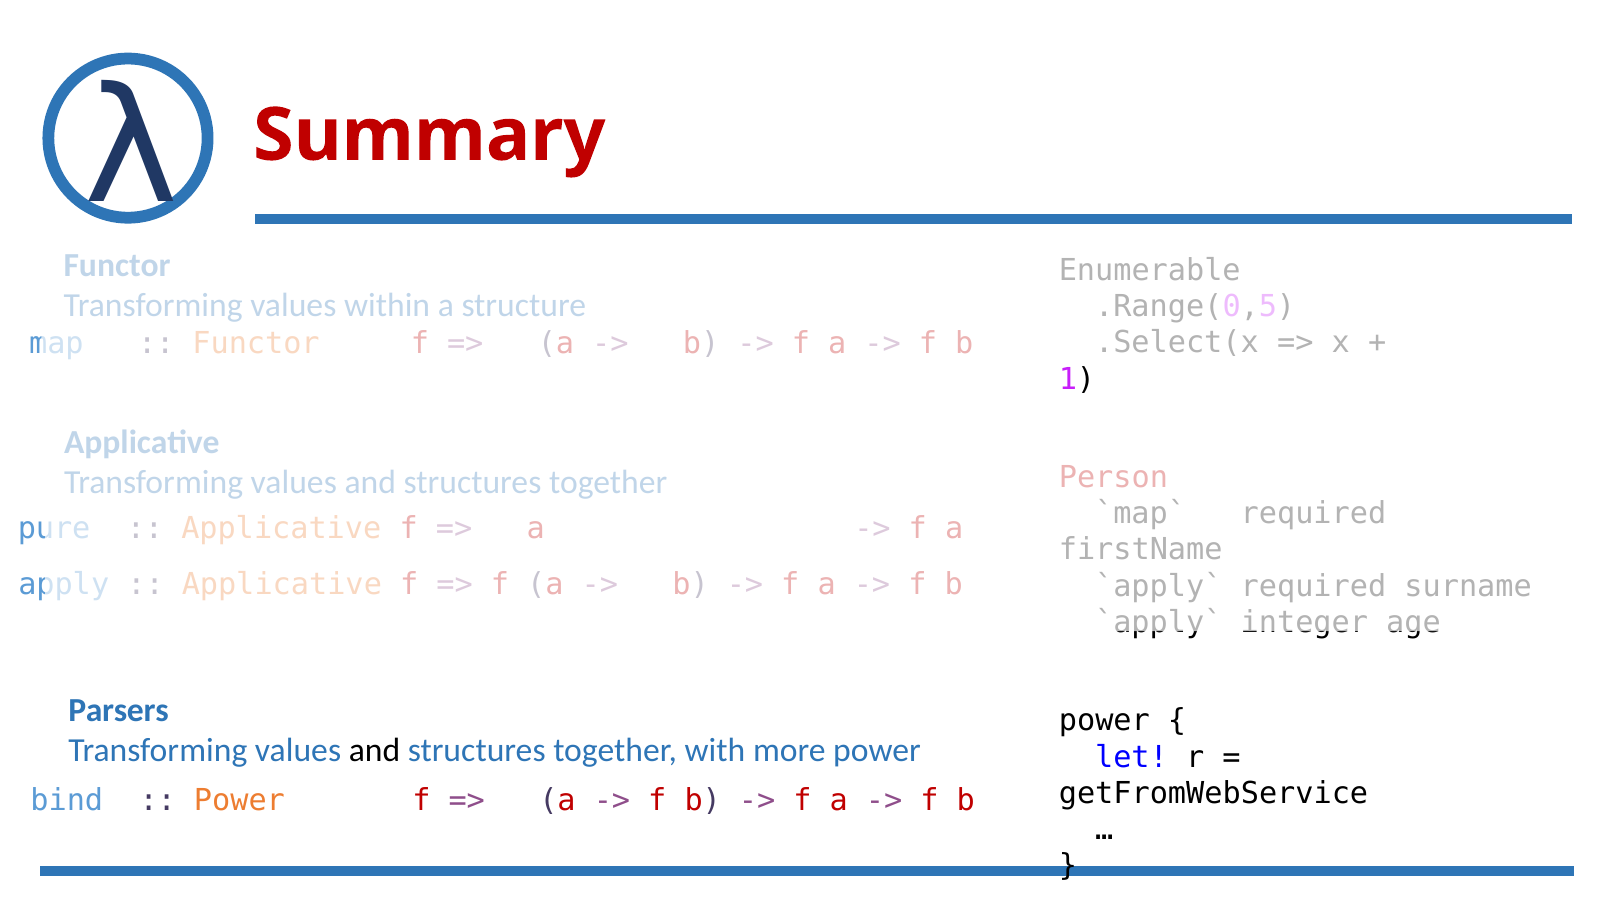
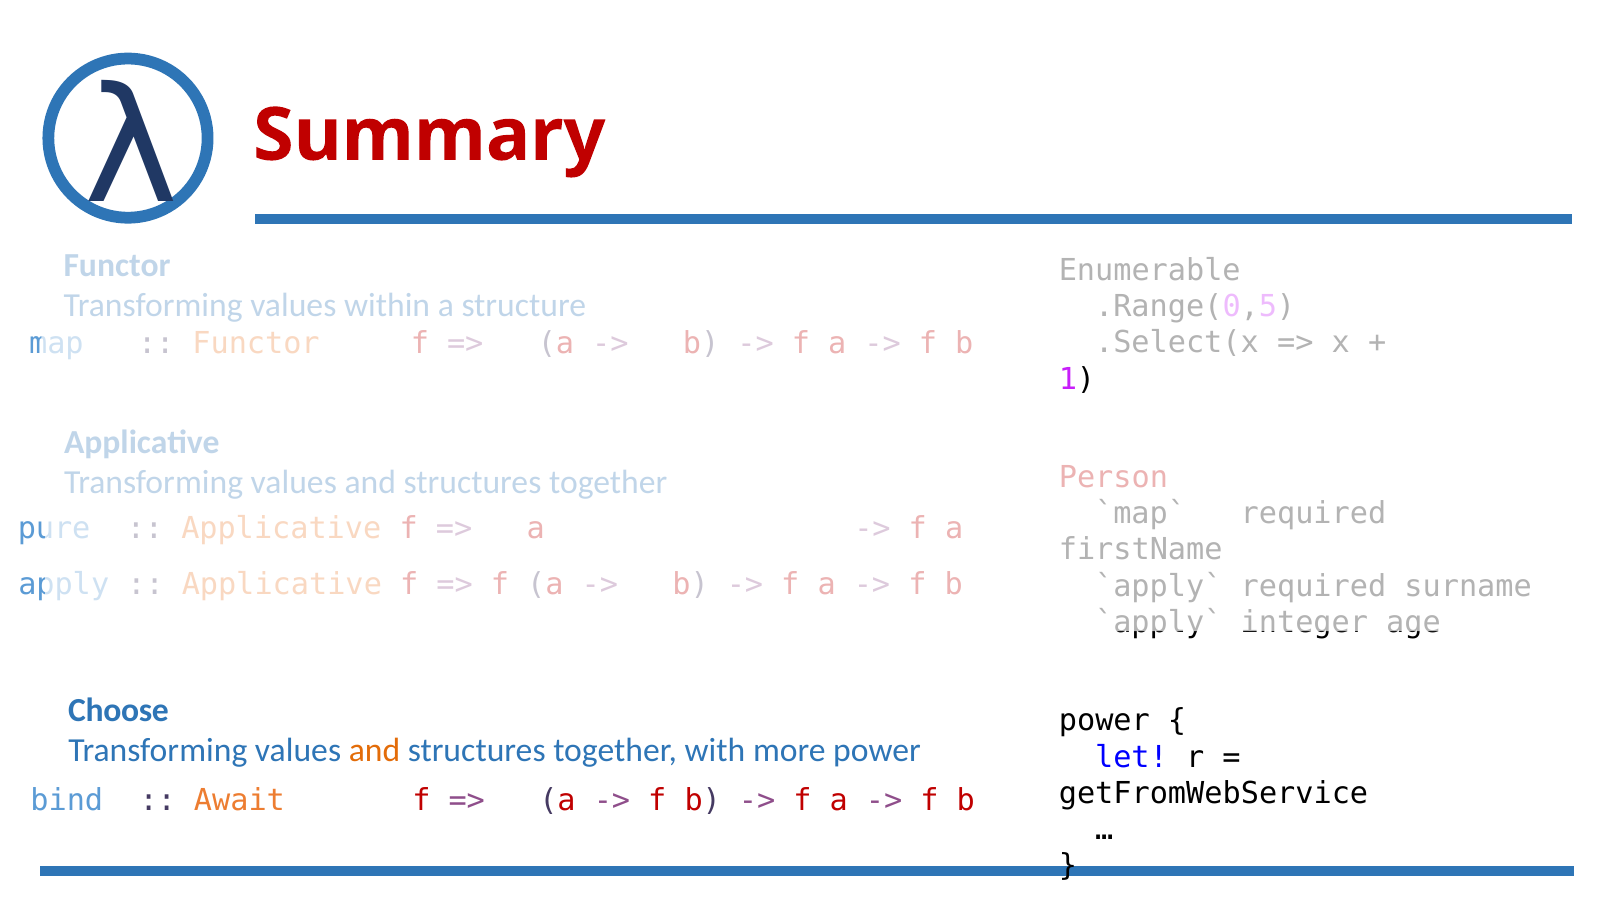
Parsers: Parsers -> Choose (119, 711)
and colour: black -> orange (375, 751)
Power: Power -> Await (239, 800)
